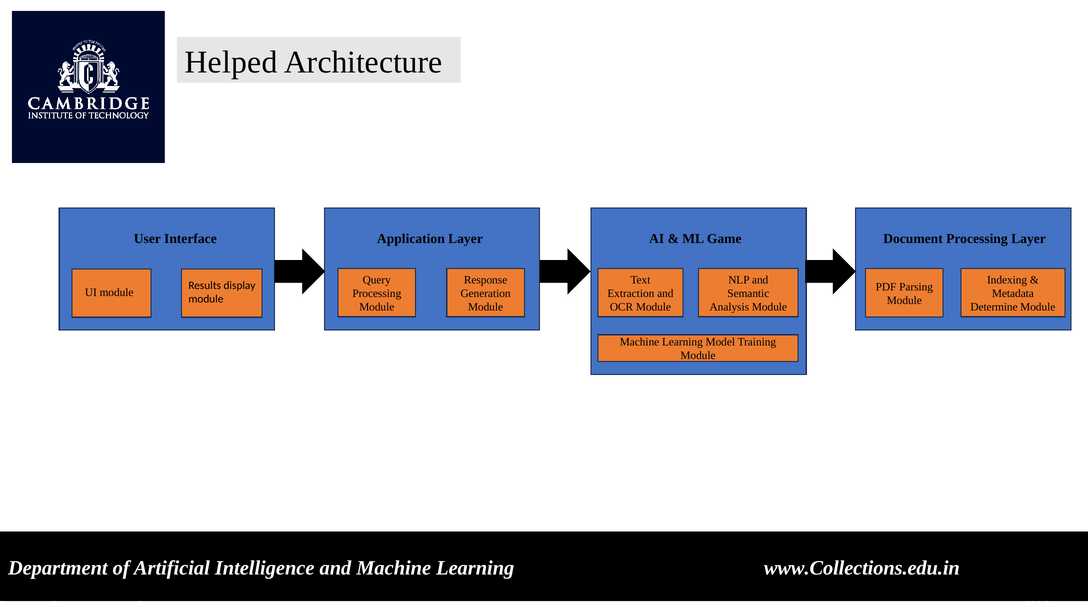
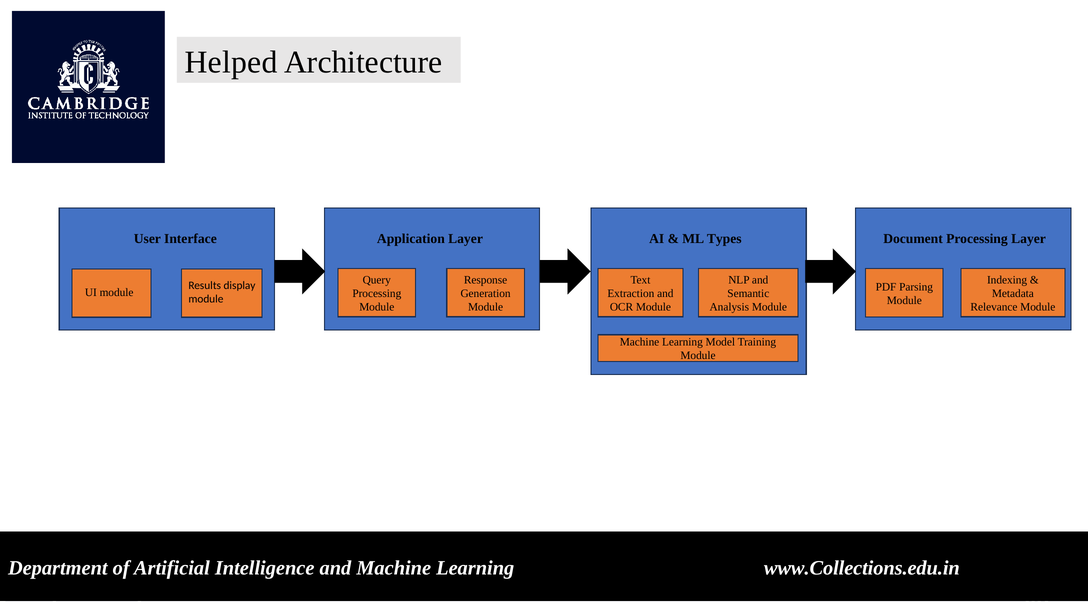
Game: Game -> Types (724, 239)
Determine: Determine -> Relevance (994, 307)
